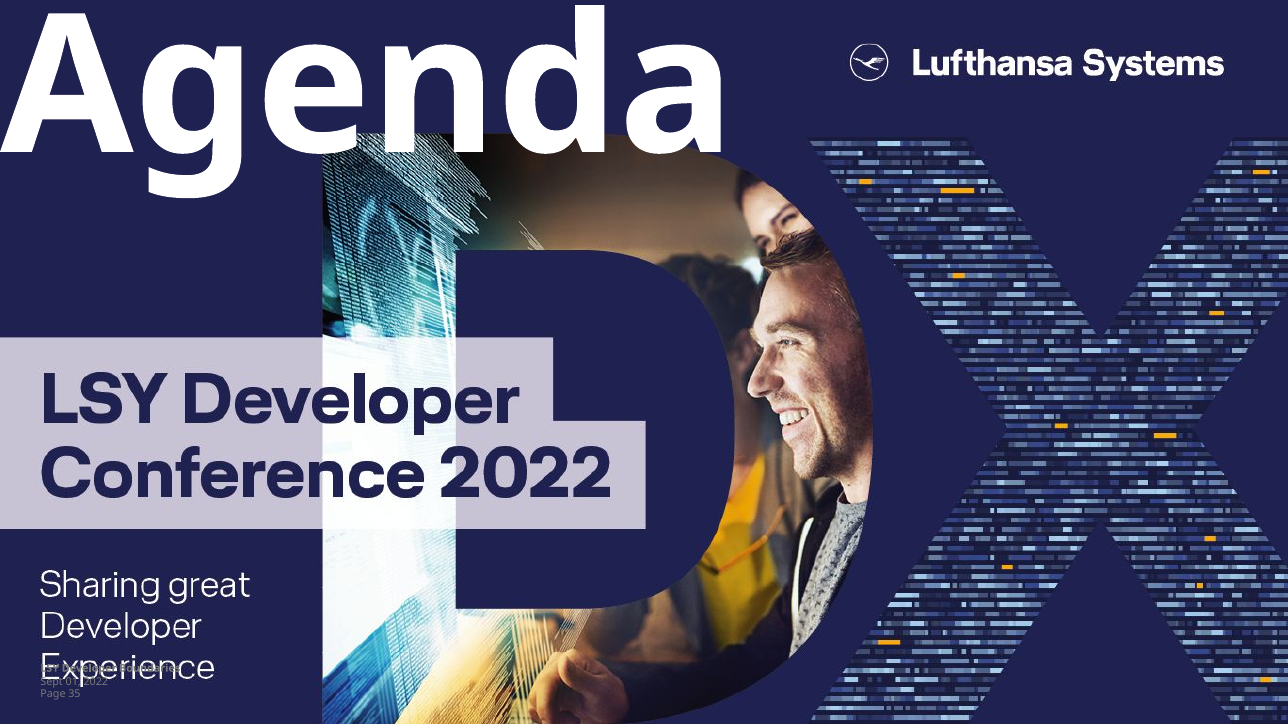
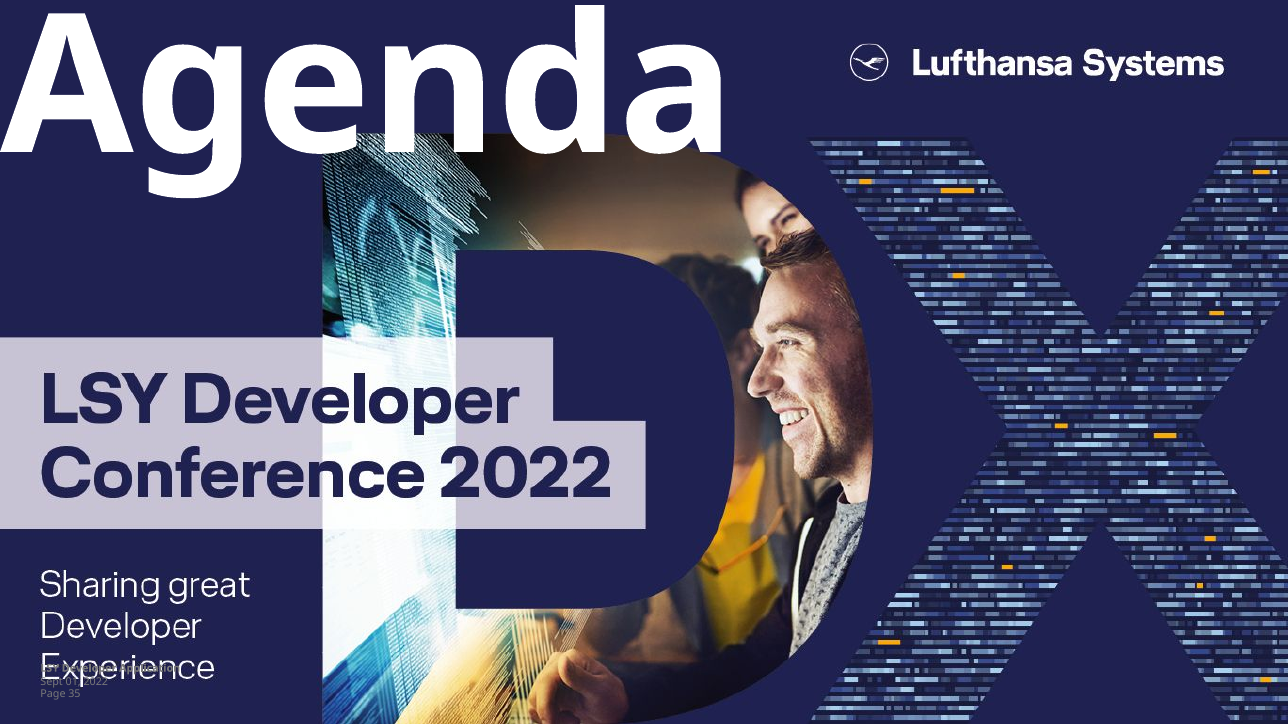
Boundaries: Boundaries -> Application (150, 669)
